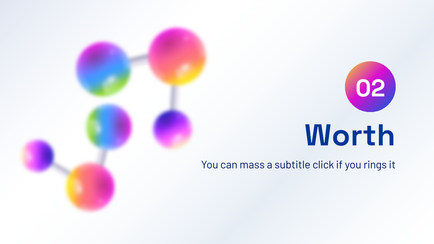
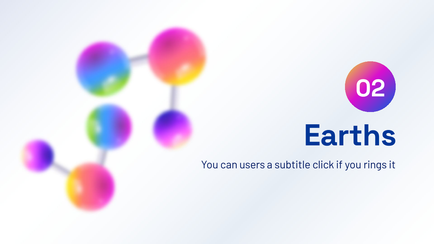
Worth: Worth -> Earths (350, 136)
mass: mass -> users (252, 165)
